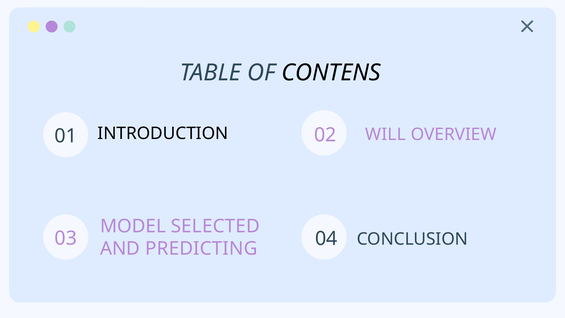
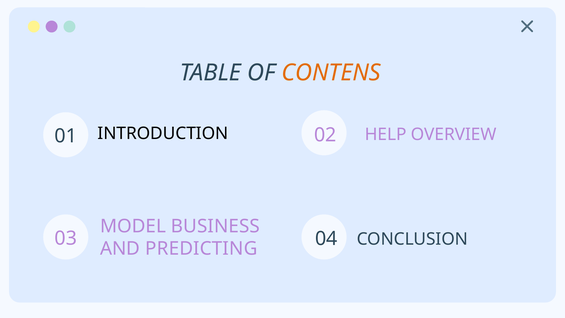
CONTENS colour: black -> orange (331, 73)
WILL: WILL -> HELP (386, 135)
SELECTED: SELECTED -> BUSINESS (215, 226)
